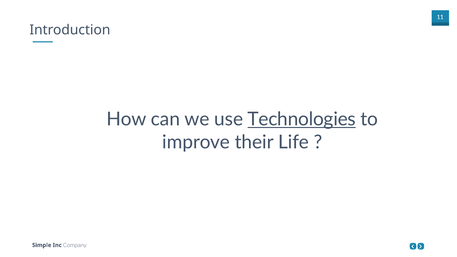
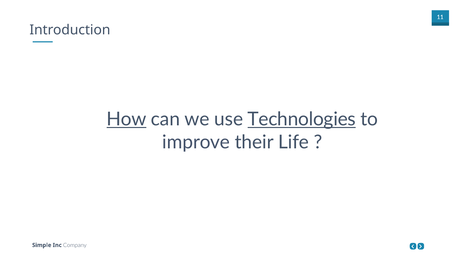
How underline: none -> present (127, 119)
